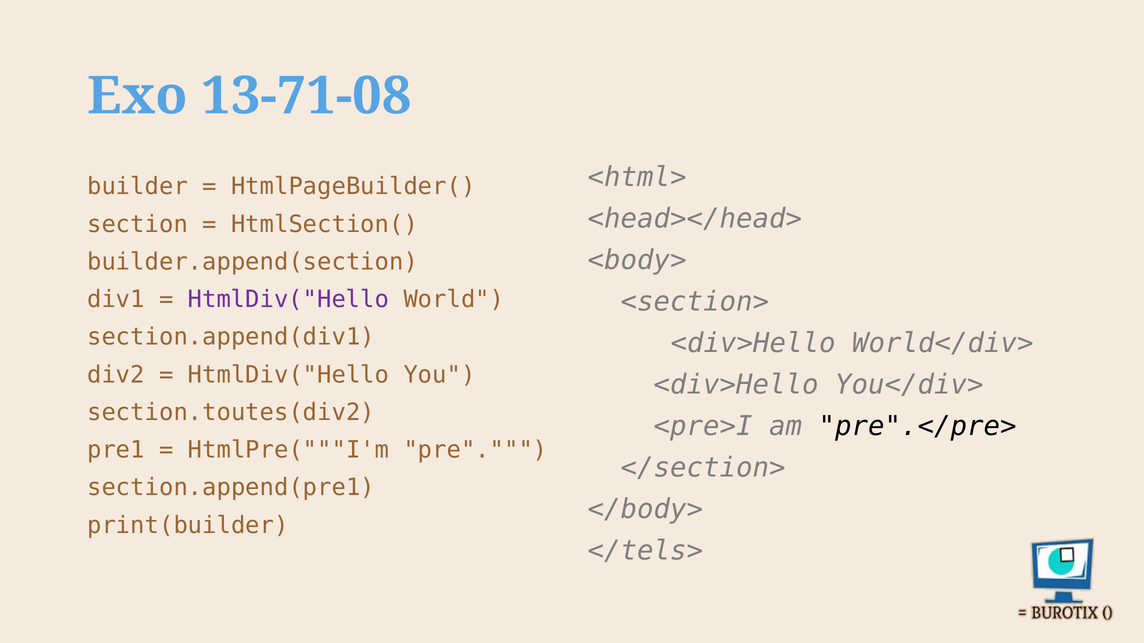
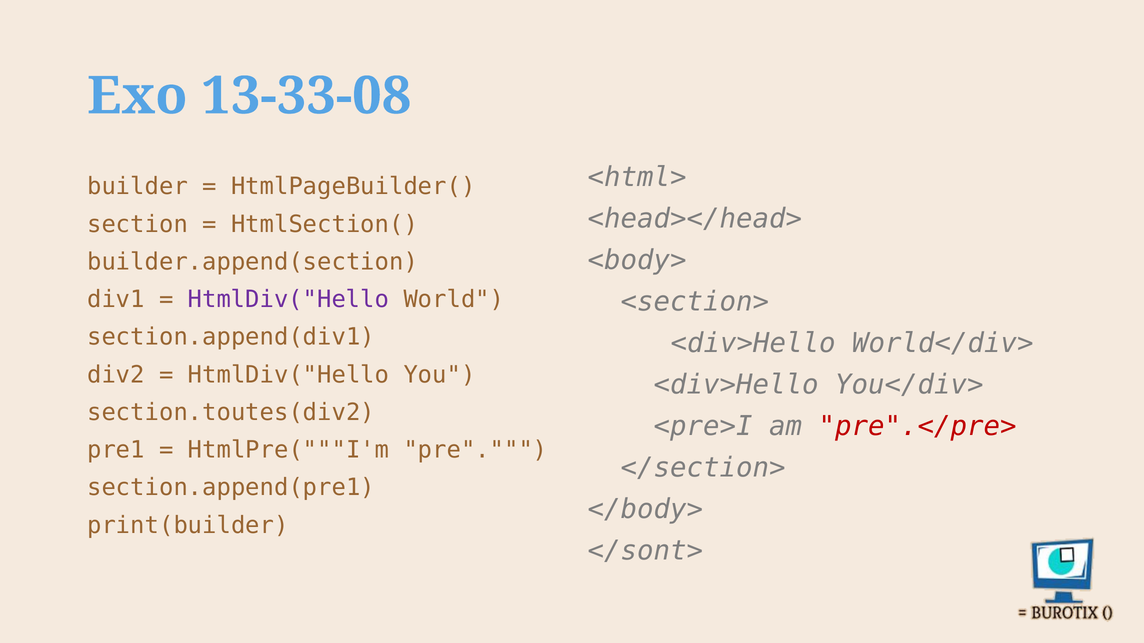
13-71-08: 13-71-08 -> 13-33-08 (306, 96)
pre".</pre> colour: black -> red (918, 427)
</tels>: </tels> -> </sont> (645, 551)
